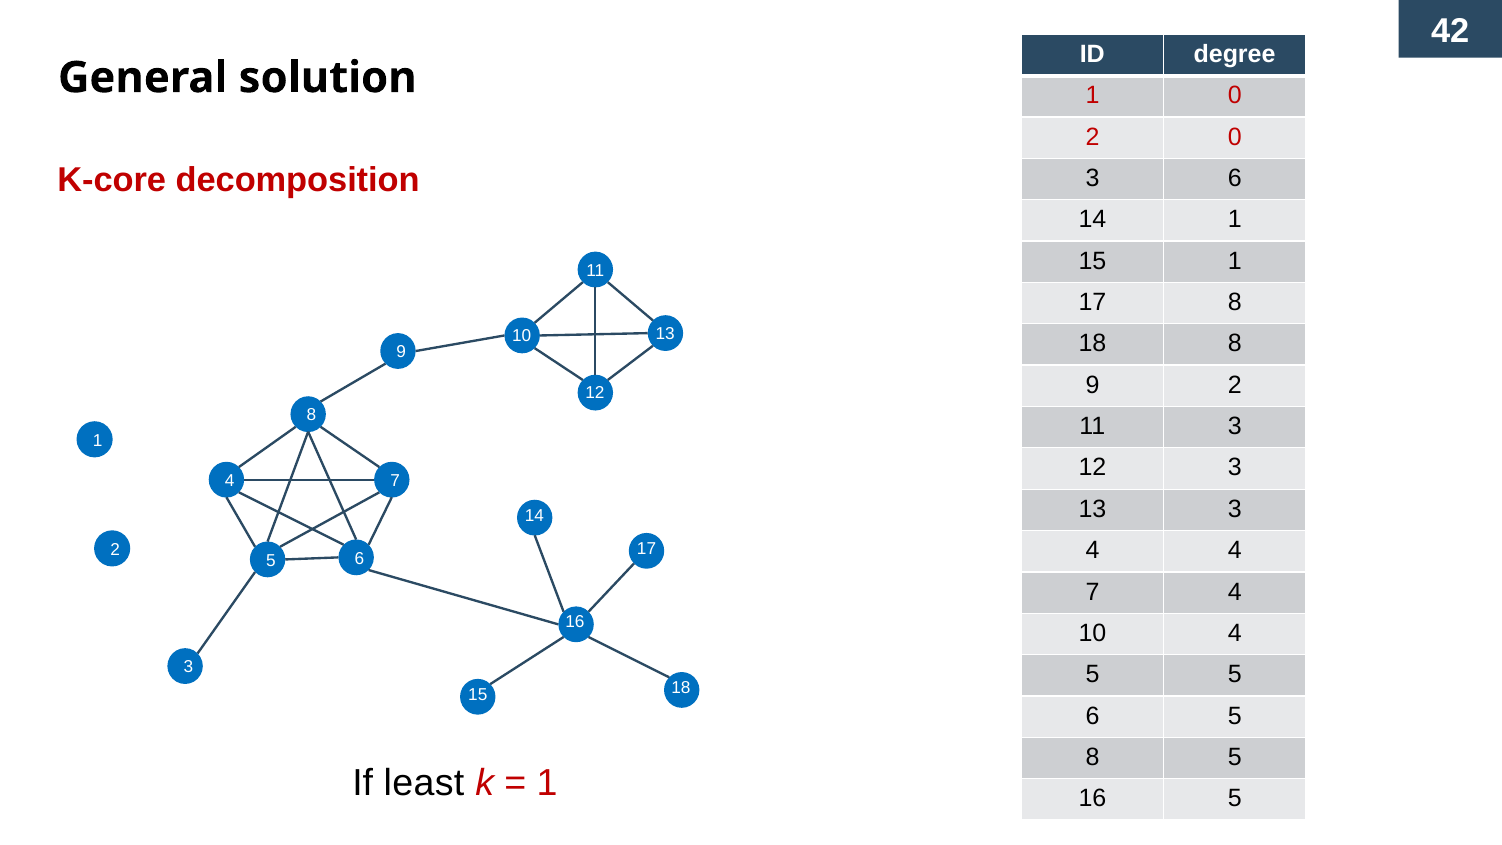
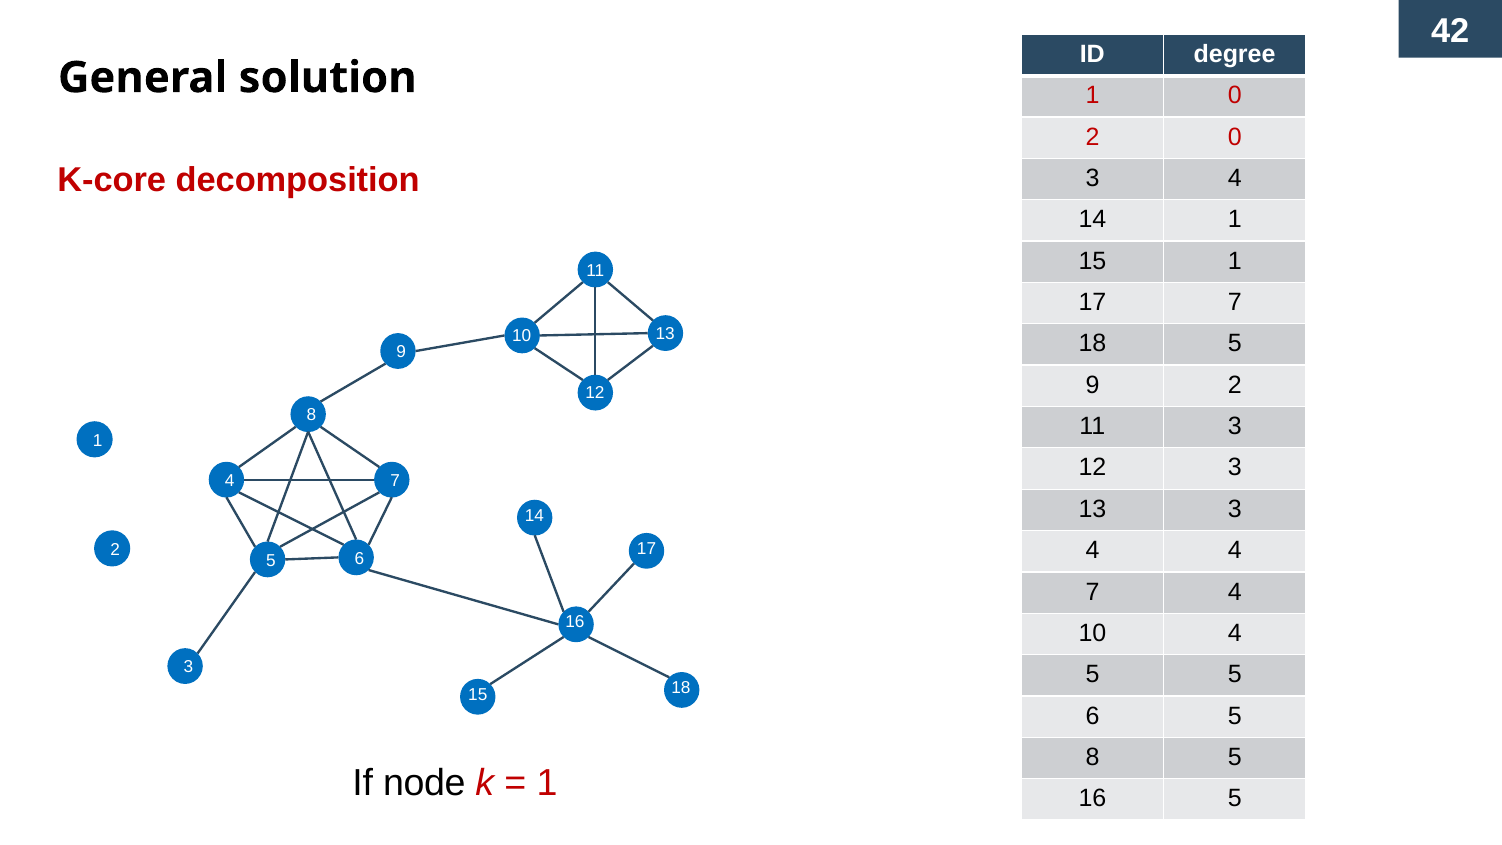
6: 6 -> 4 (1235, 178)
17 8: 8 -> 7 (1235, 302)
18 8: 8 -> 5 (1235, 344)
least: least -> node (424, 783)
